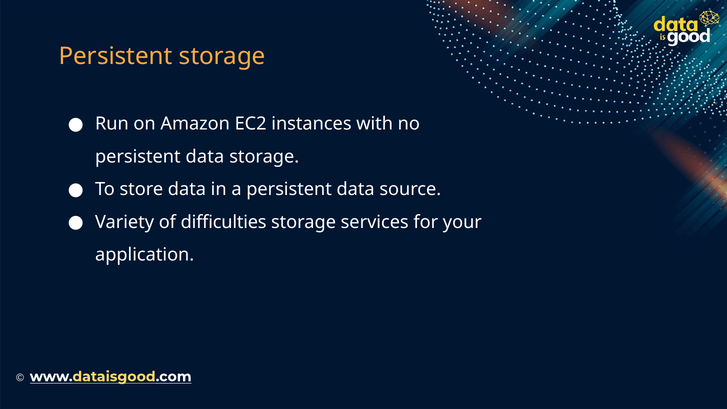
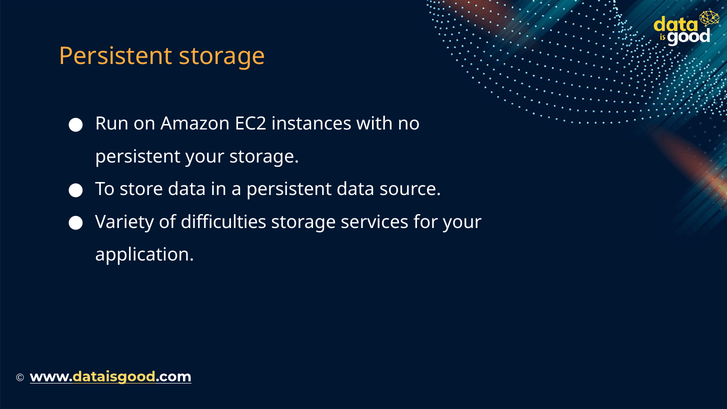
data: data -> your (205, 157)
